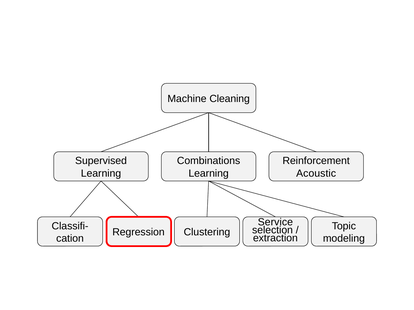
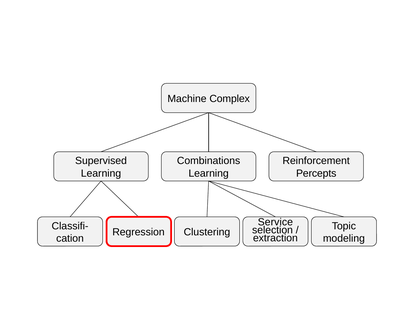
Cleaning: Cleaning -> Complex (230, 99)
Acoustic: Acoustic -> Percepts (316, 174)
